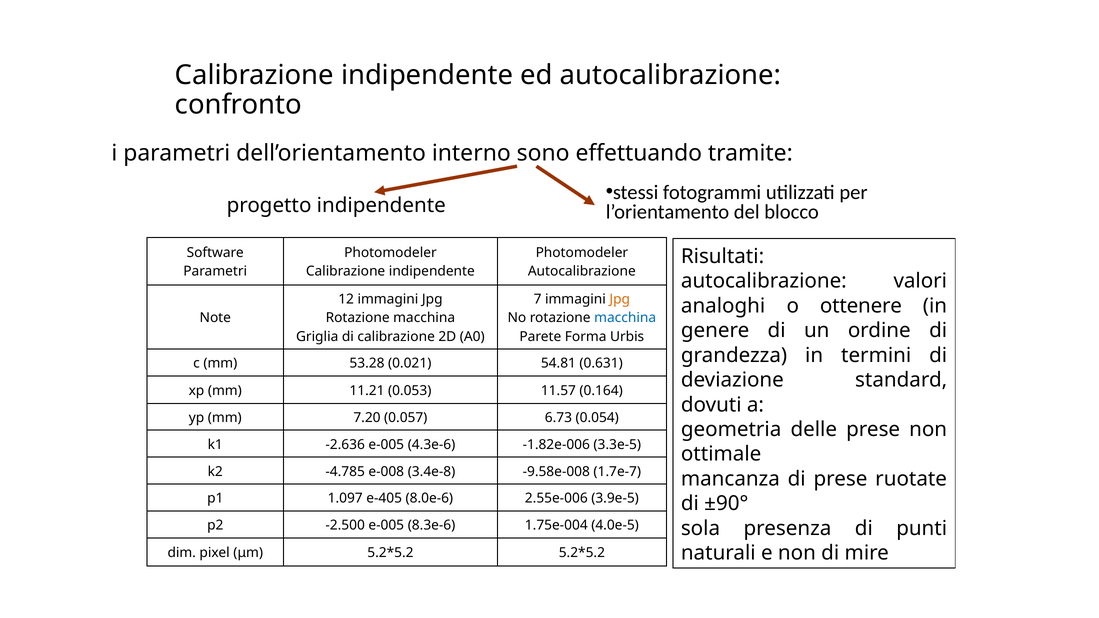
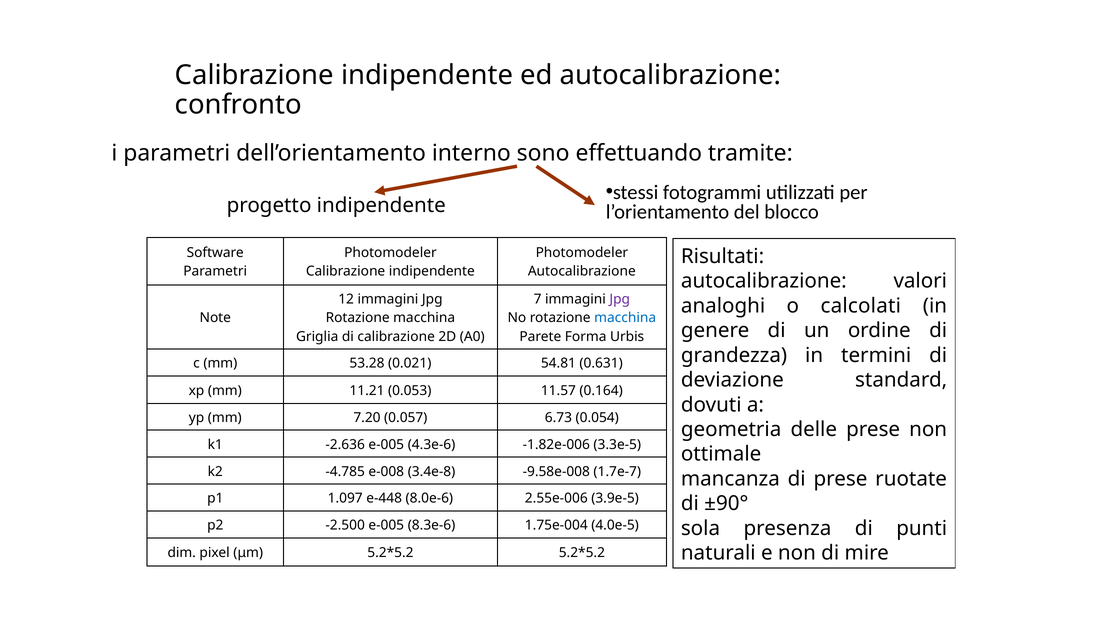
Jpg colour: orange -> purple (620, 299)
ottenere: ottenere -> calcolati (861, 306)
e-405: e-405 -> e-448 (384, 499)
